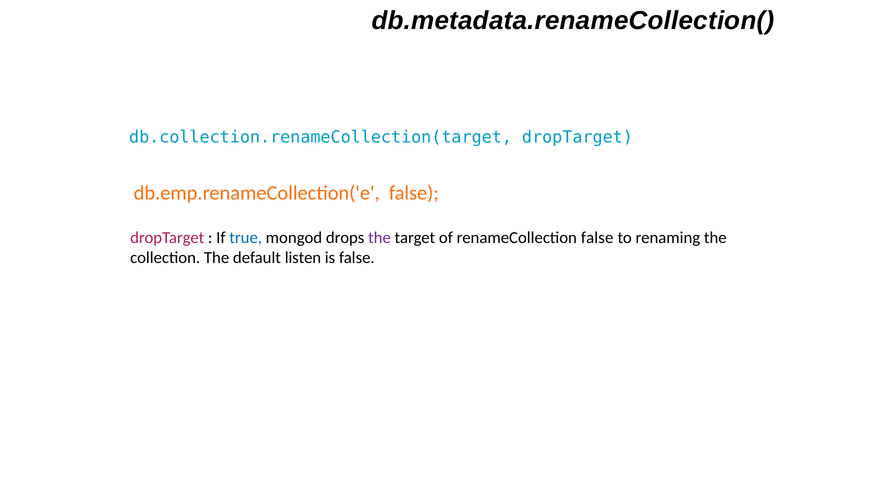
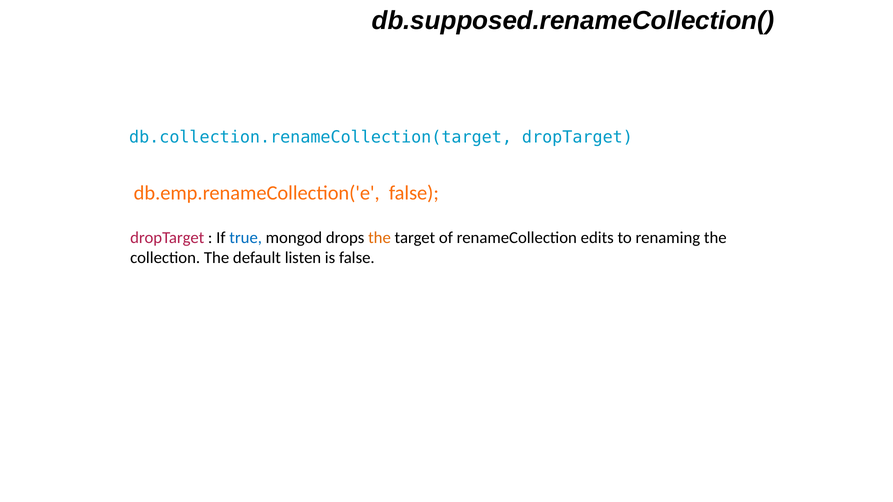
db.metadata.renameCollection(: db.metadata.renameCollection( -> db.supposed.renameCollection( (573, 21)
the colour: purple -> orange (379, 238)
renameCollection false: false -> edits (597, 238)
